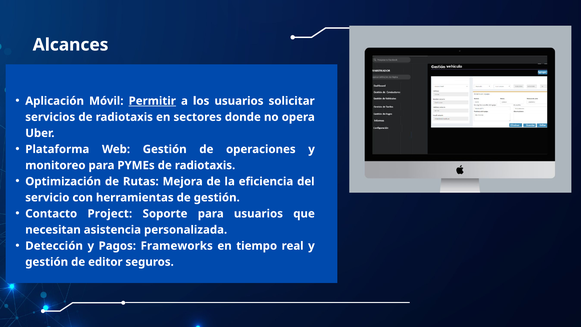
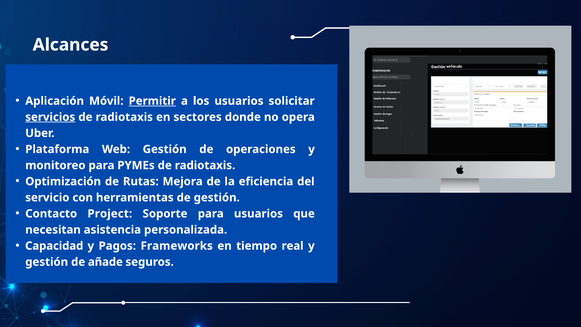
servicios underline: none -> present (50, 117)
Detección: Detección -> Capacidad (54, 246)
editor: editor -> añade (105, 262)
